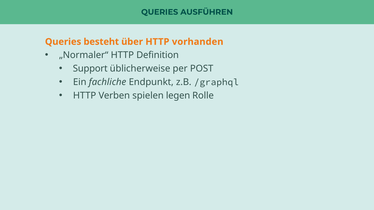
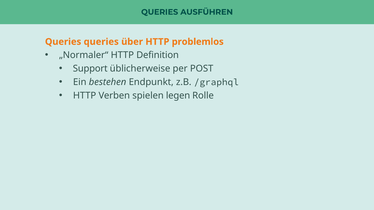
Queries besteht: besteht -> queries (101, 42)
vorhanden: vorhanden -> problemlos (198, 42)
fachliche: fachliche -> bestehen (108, 82)
